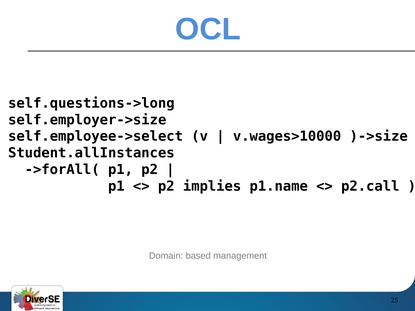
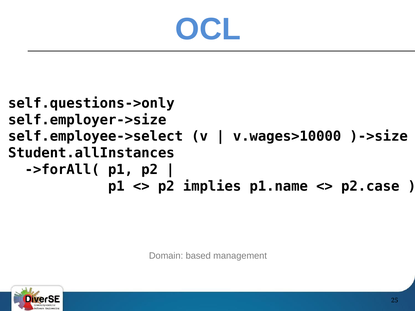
self.questions->long: self.questions->long -> self.questions->only (91, 103)
p2.call: p2.call -> p2.case (370, 186)
